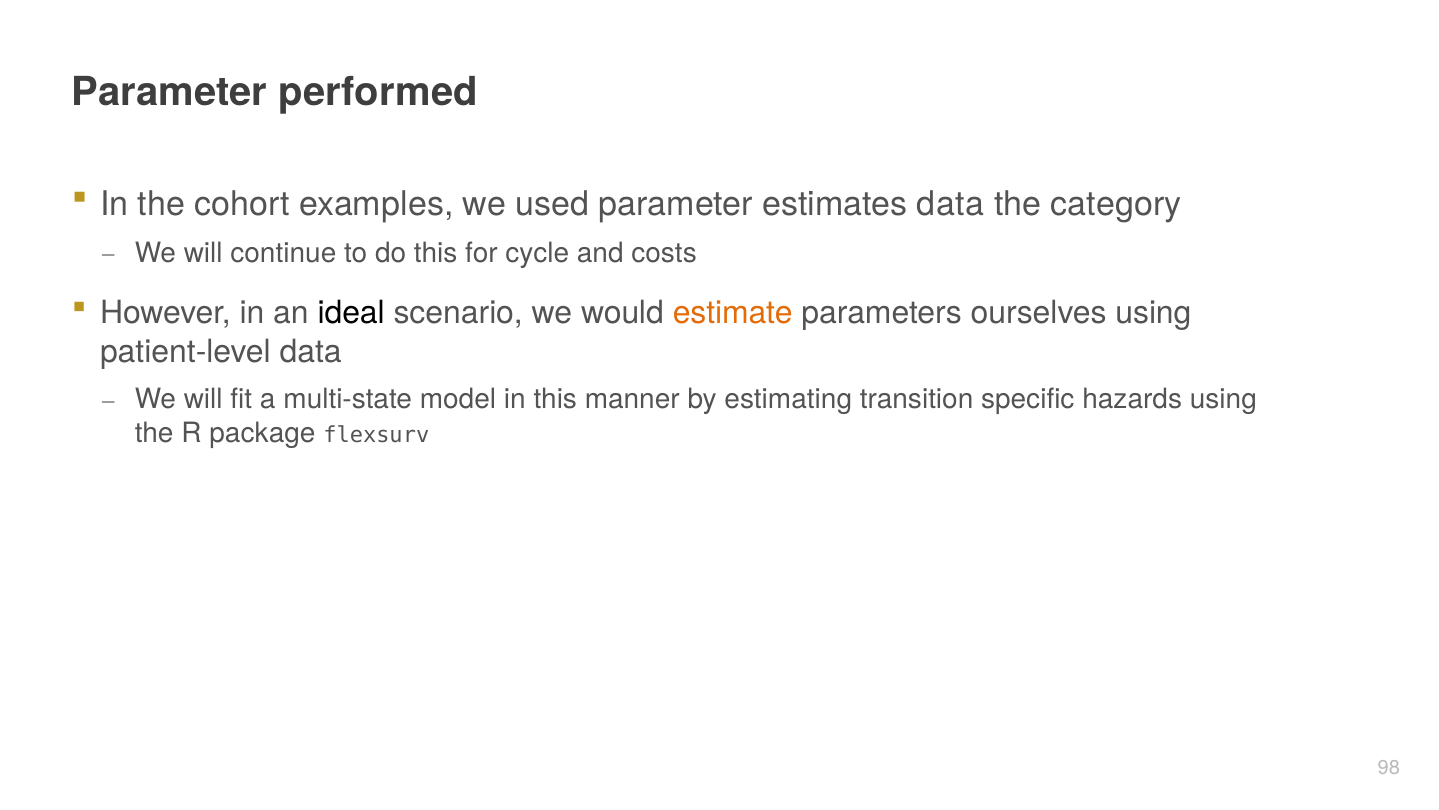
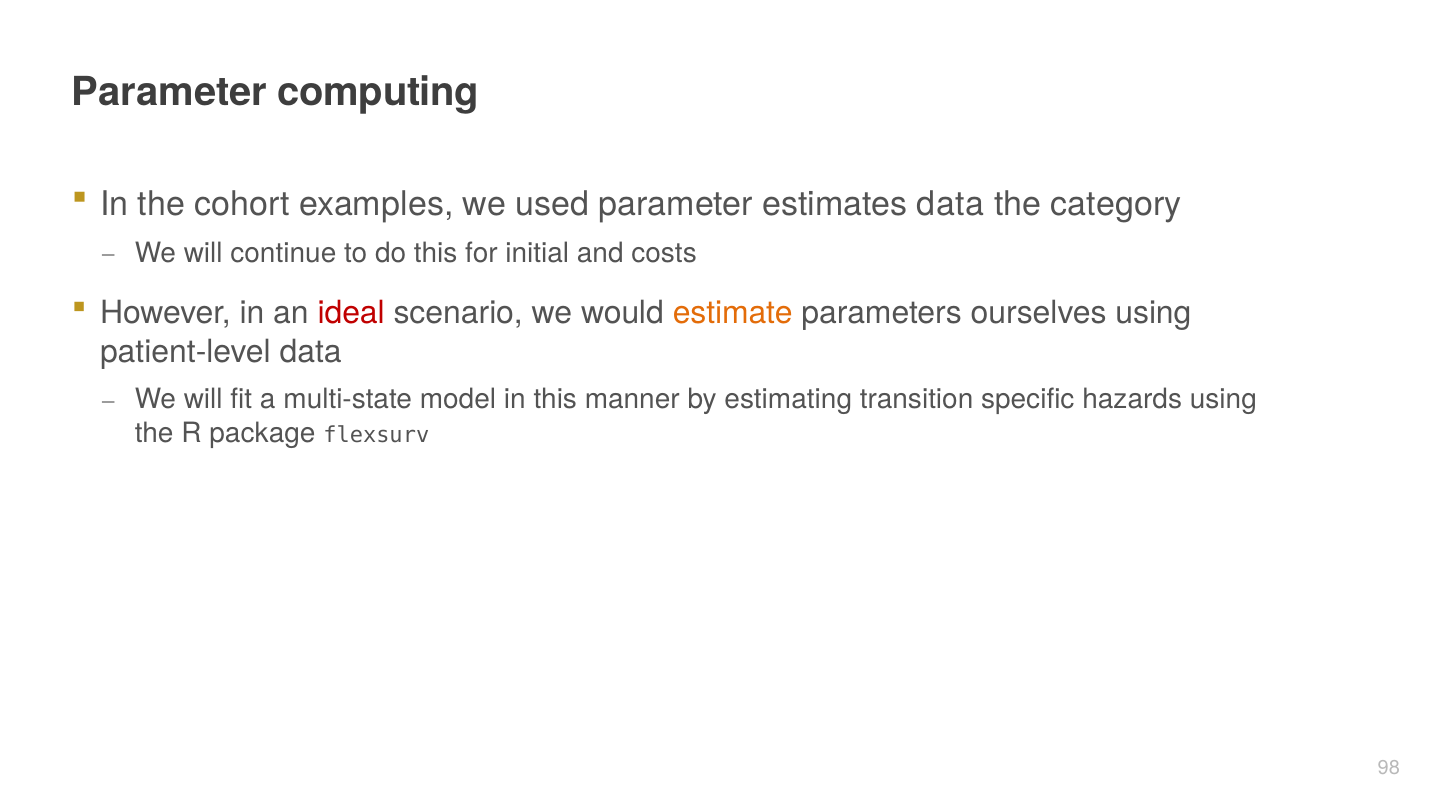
performed: performed -> computing (379, 93)
cycle: cycle -> initial (537, 253)
ideal colour: black -> red (351, 313)
